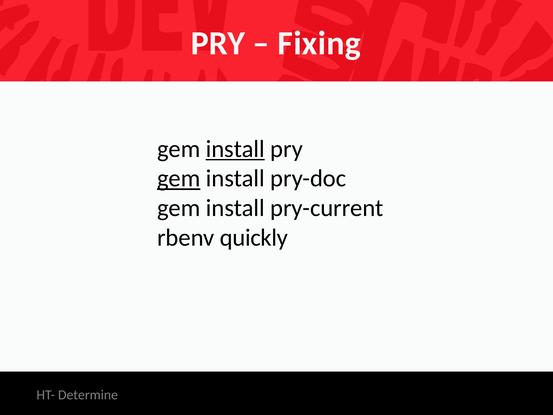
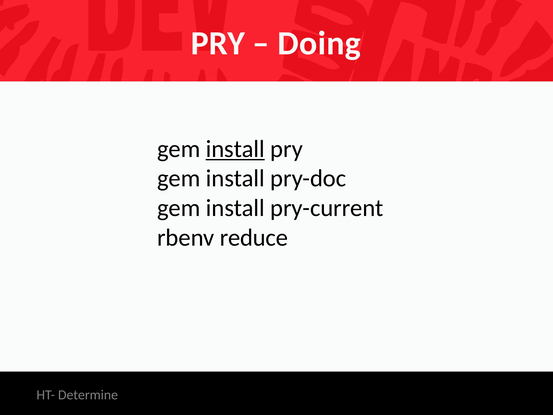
Fixing: Fixing -> Doing (319, 43)
gem underline: present -> none (179, 178)
quickly: quickly -> reduce (254, 237)
